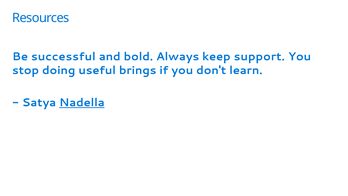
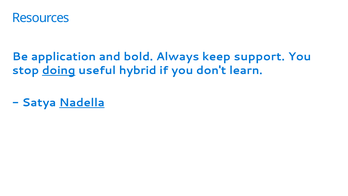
successful: successful -> application (64, 57)
doing underline: none -> present (59, 70)
brings: brings -> hybrid (138, 70)
